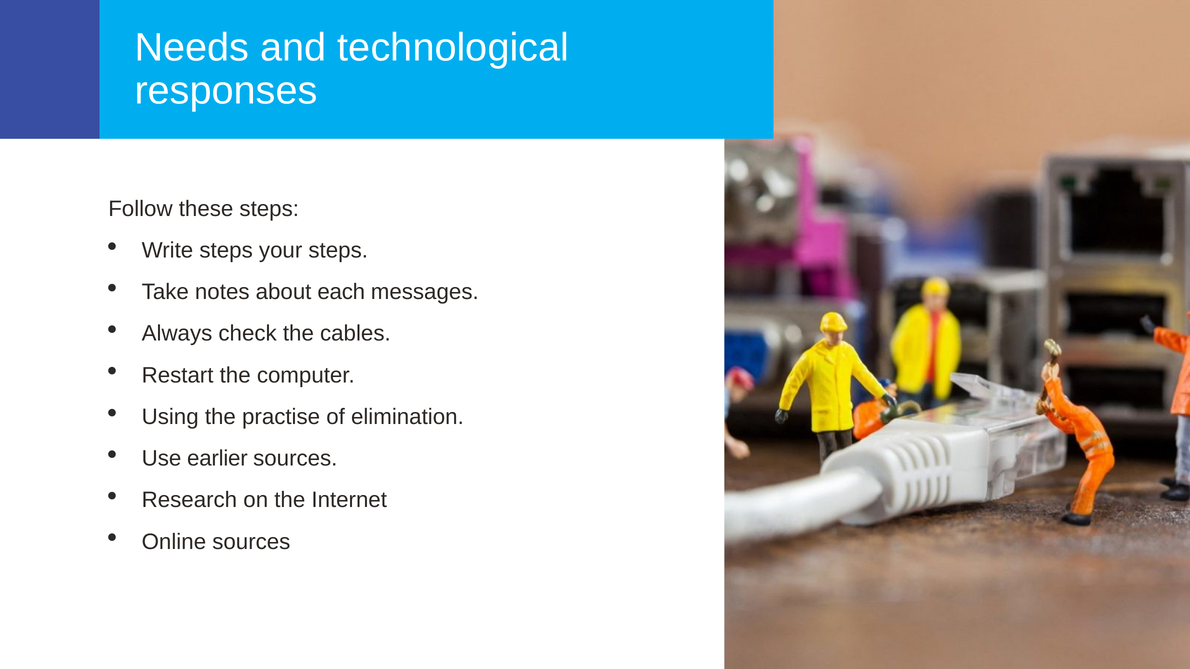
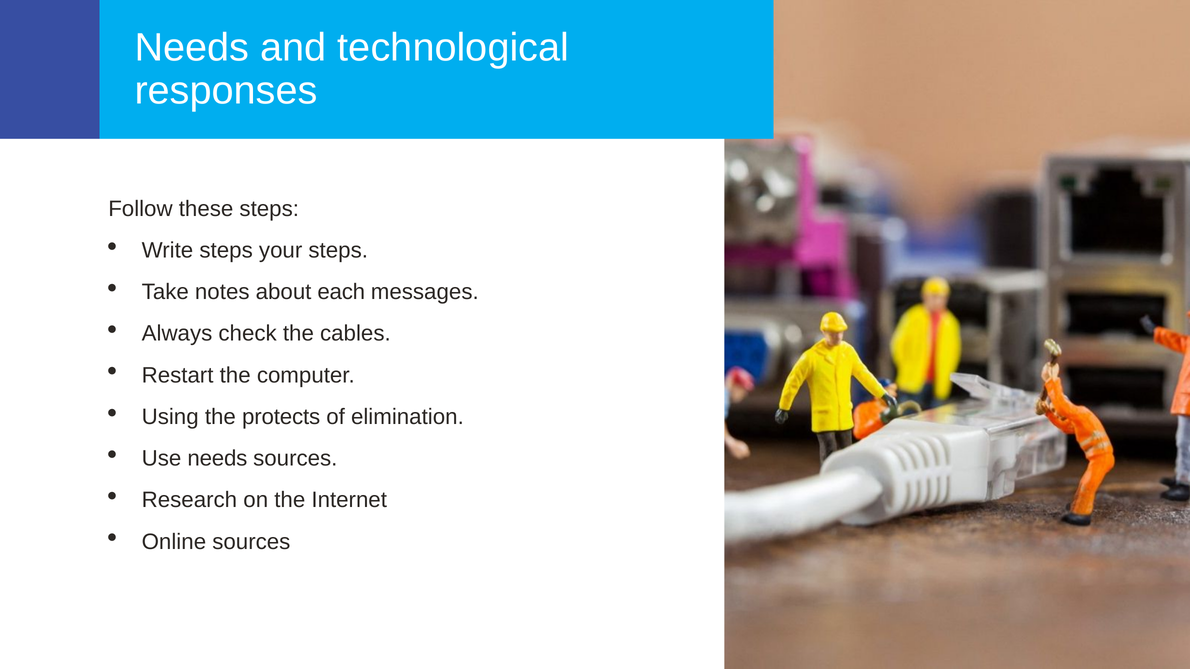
practise: practise -> protects (281, 417)
Use earlier: earlier -> needs (217, 459)
